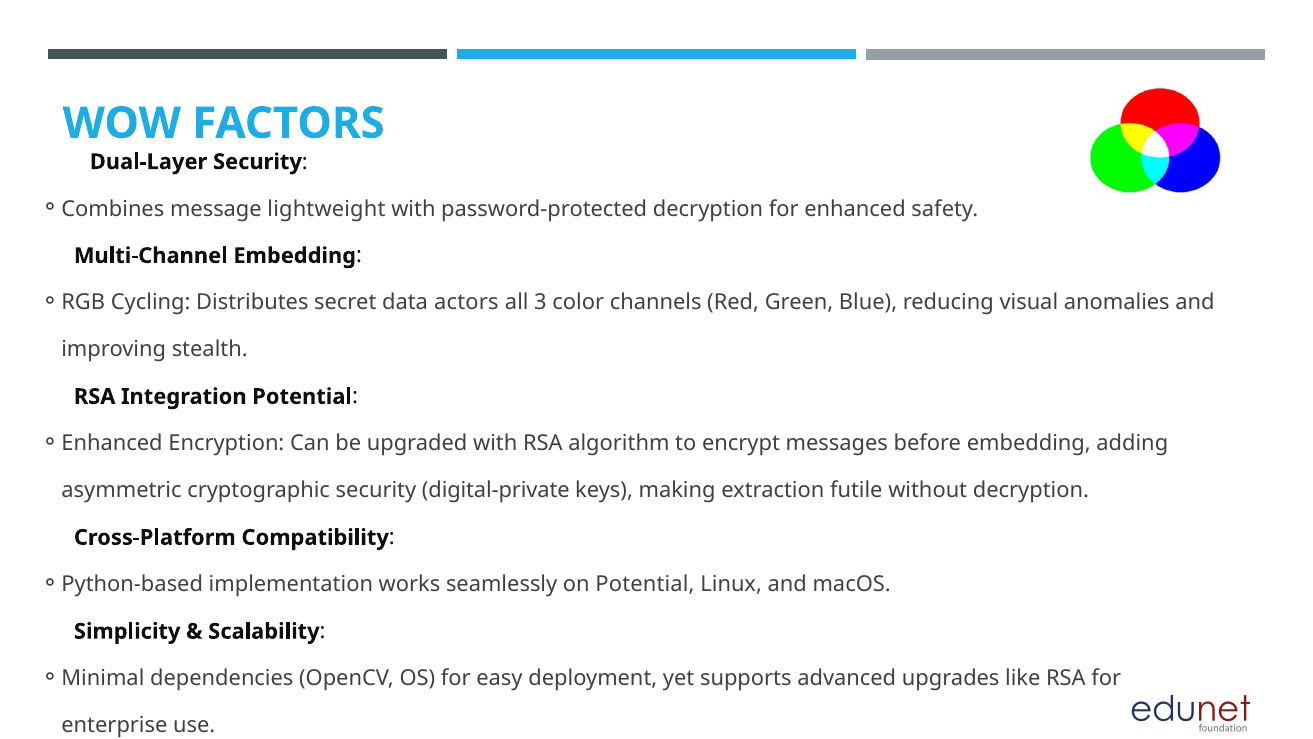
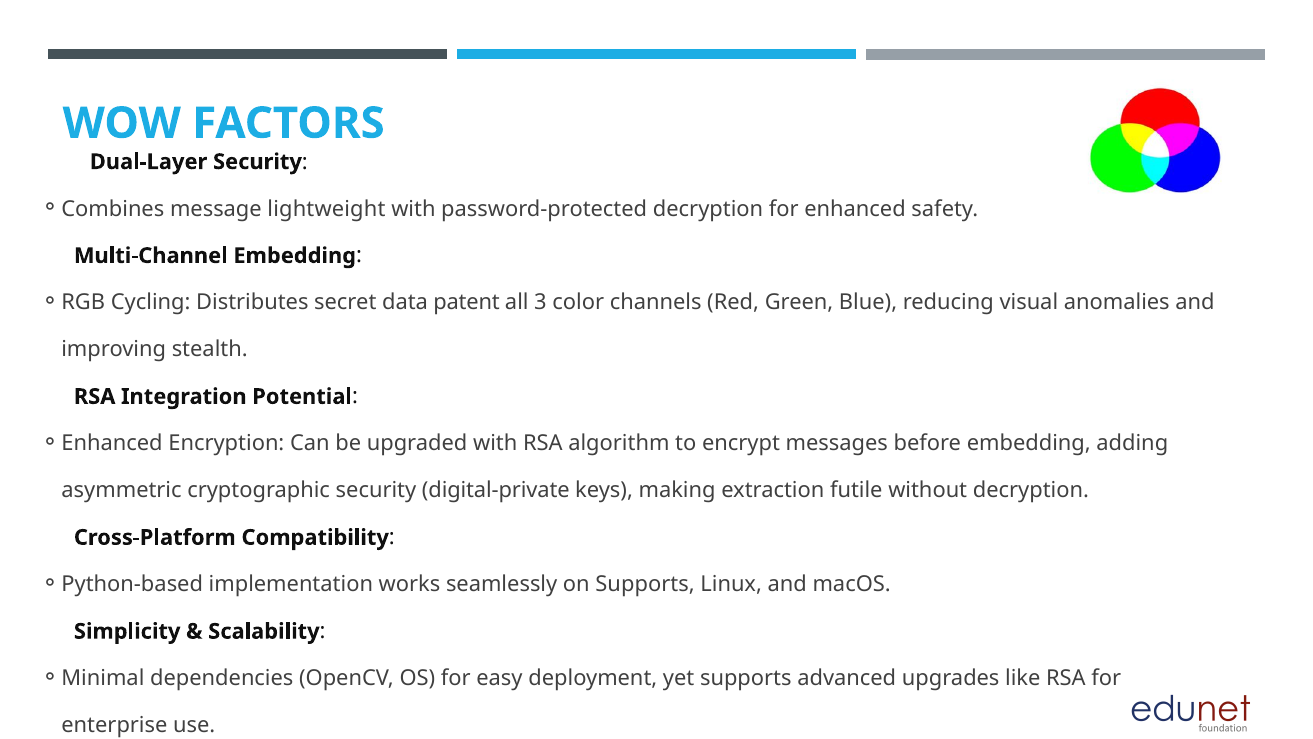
actors: actors -> patent (467, 303)
on Potential: Potential -> Supports (645, 584)
